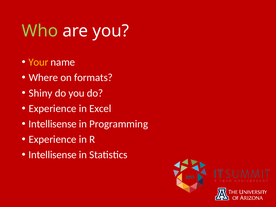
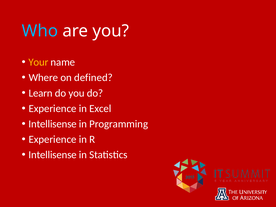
Who colour: light green -> light blue (40, 31)
formats: formats -> defined (93, 78)
Shiny: Shiny -> Learn (41, 93)
